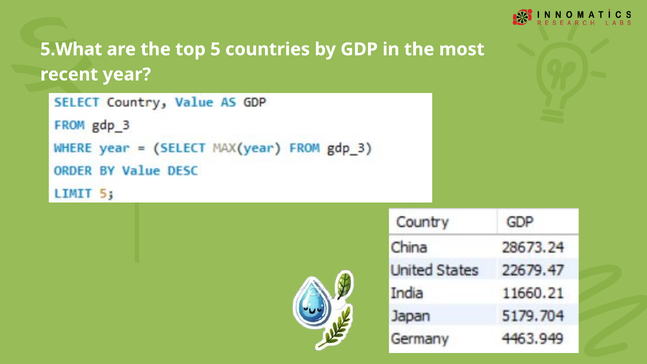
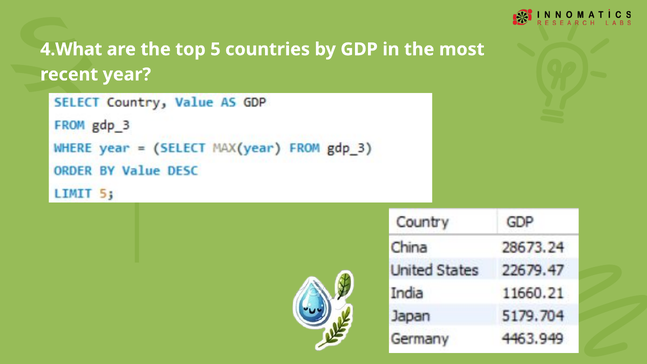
5.What: 5.What -> 4.What (71, 49)
